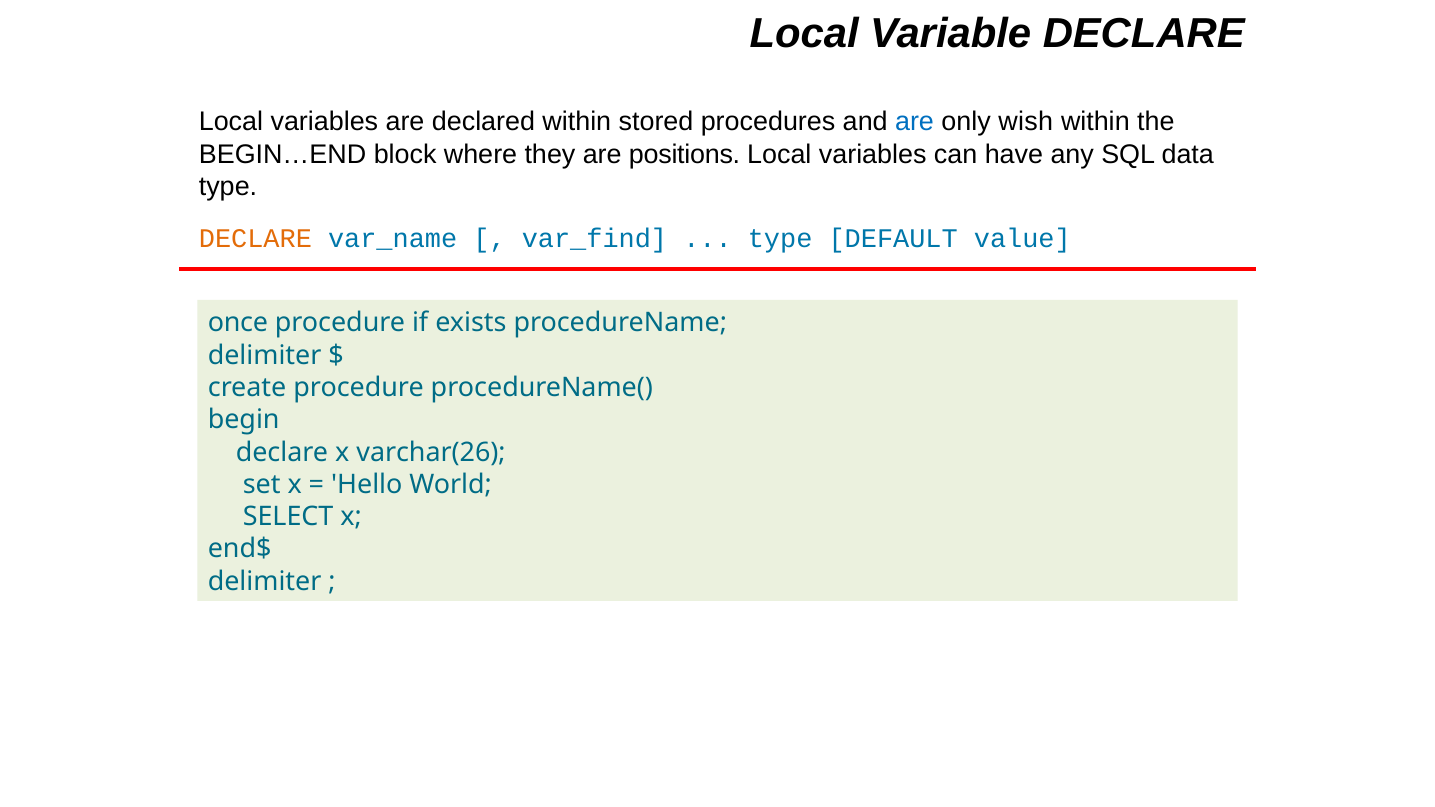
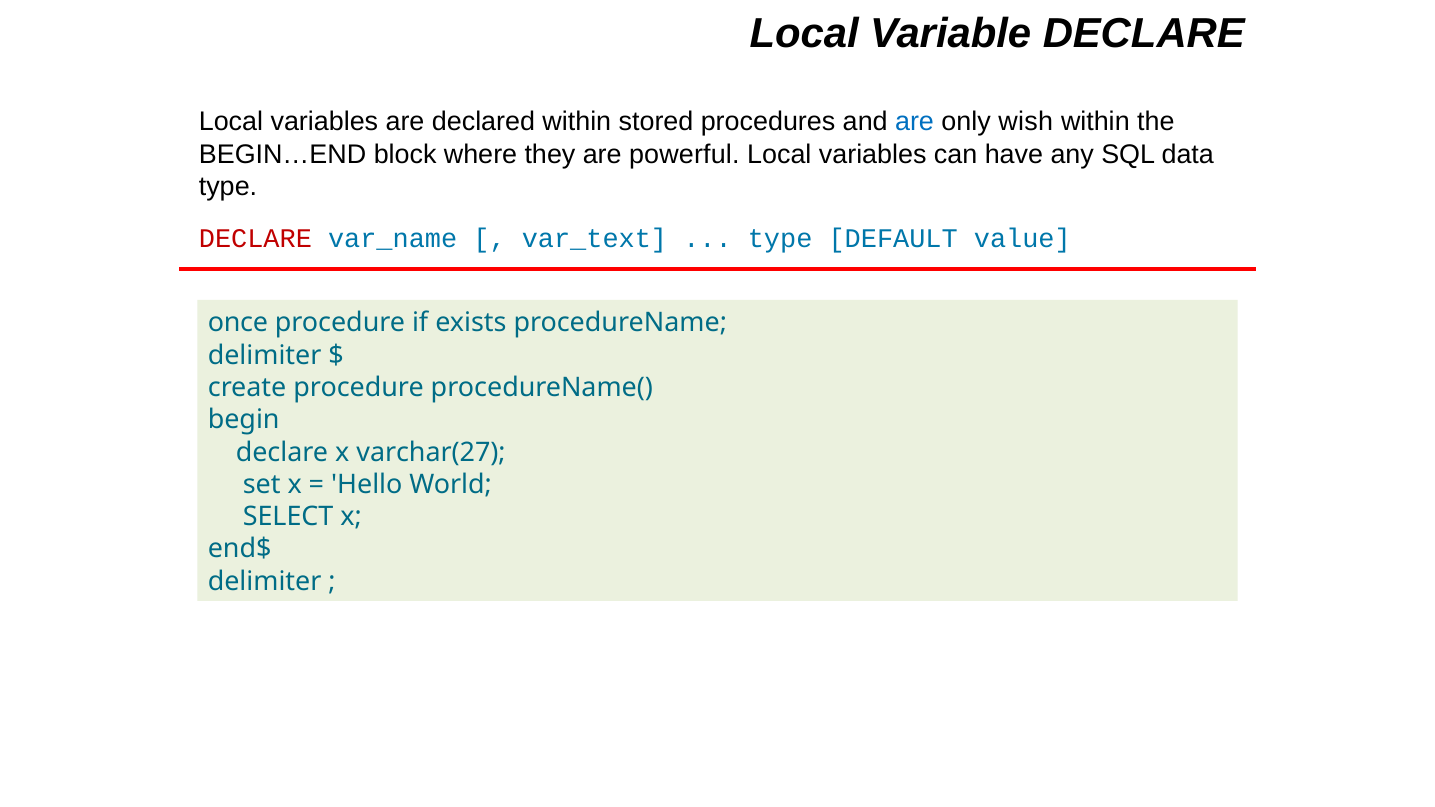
positions: positions -> powerful (684, 154)
DECLARE colour: orange -> red (255, 239)
var_find: var_find -> var_text (594, 239)
varchar(26: varchar(26 -> varchar(27 (431, 452)
